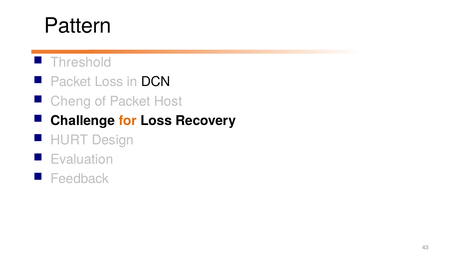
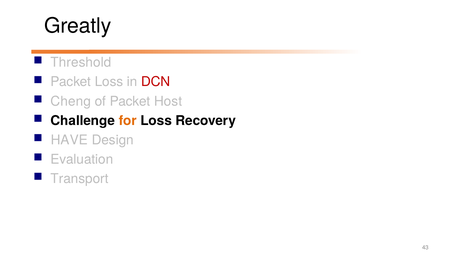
Pattern: Pattern -> Greatly (78, 26)
DCN colour: black -> red (156, 82)
HURT: HURT -> HAVE (69, 140)
Feedback: Feedback -> Transport (80, 179)
